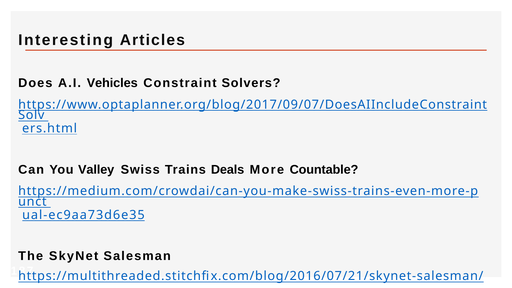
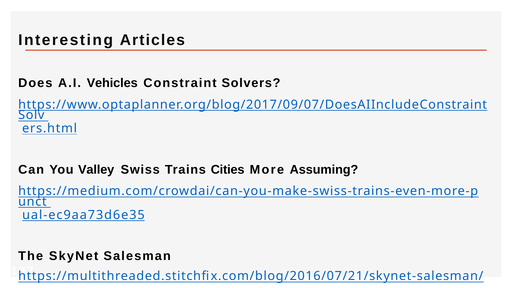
Deals: Deals -> Cities (228, 170)
Countable: Countable -> Assuming (324, 170)
